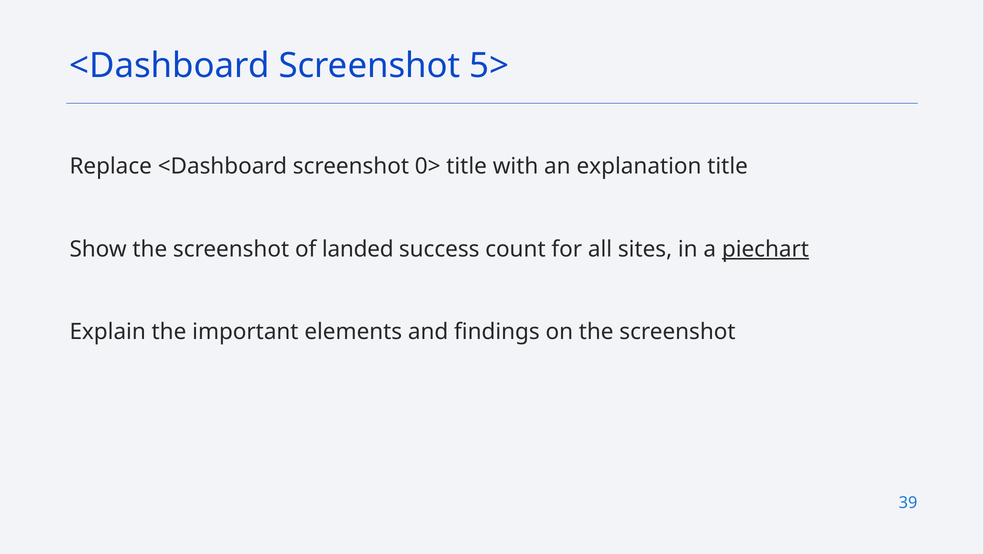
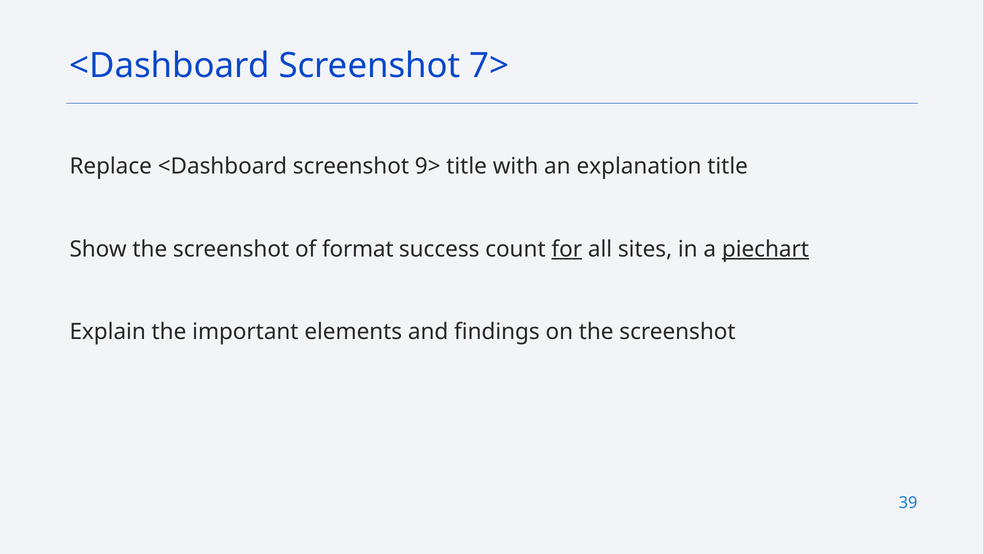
5>: 5> -> 7> (489, 66)
0>: 0> -> 9> (428, 166)
landed: landed -> format (358, 249)
for underline: none -> present (567, 249)
